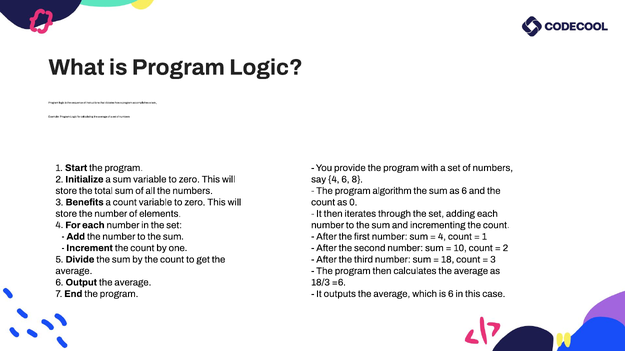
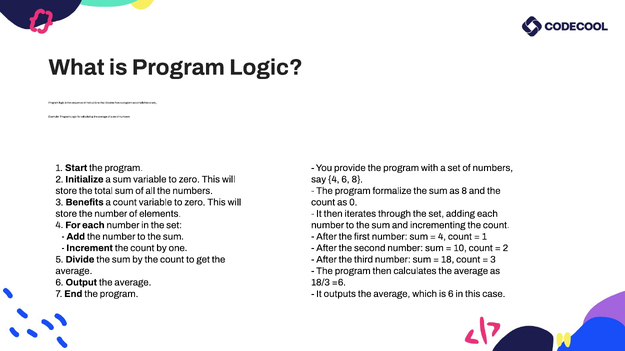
algorithm: algorithm -> formalize (392, 191)
as 6: 6 -> 8 (464, 191)
